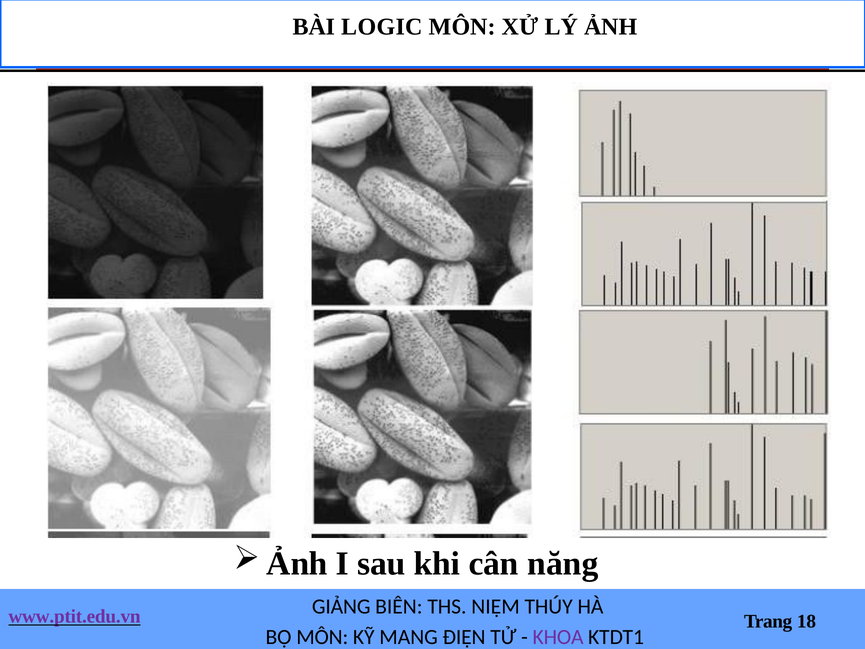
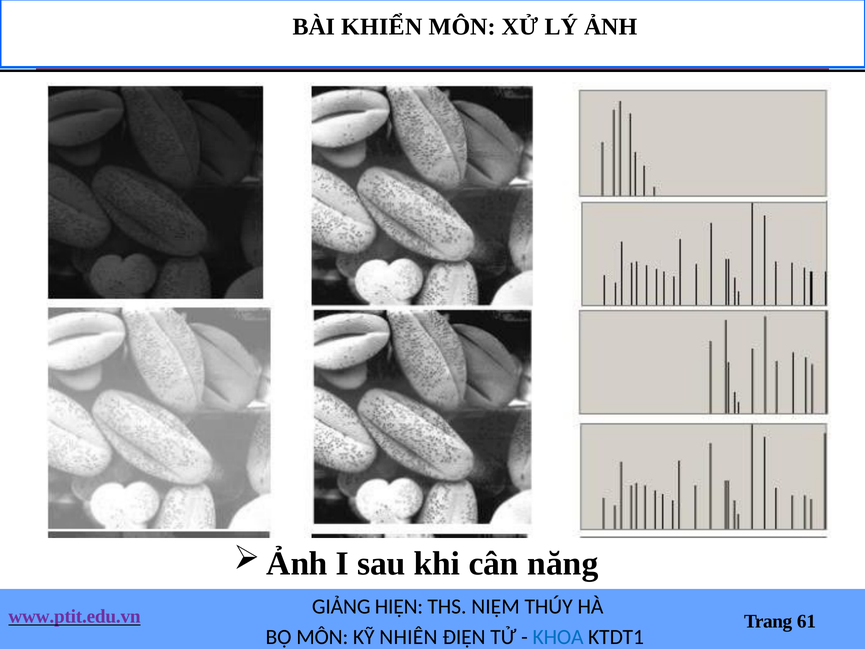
LOGIC: LOGIC -> KHIỂN (382, 27)
BIÊN: BIÊN -> HIỆN (399, 607)
18: 18 -> 61 (806, 621)
MANG: MANG -> NHIÊN (408, 637)
KHOA colour: purple -> blue (558, 637)
